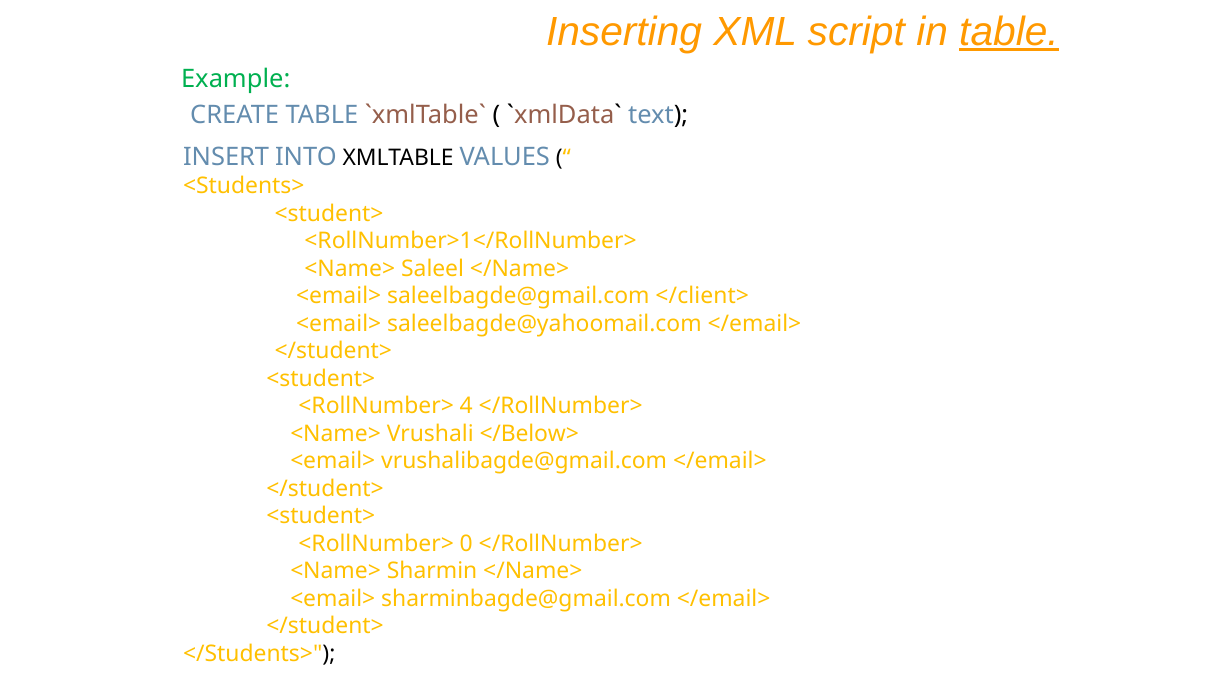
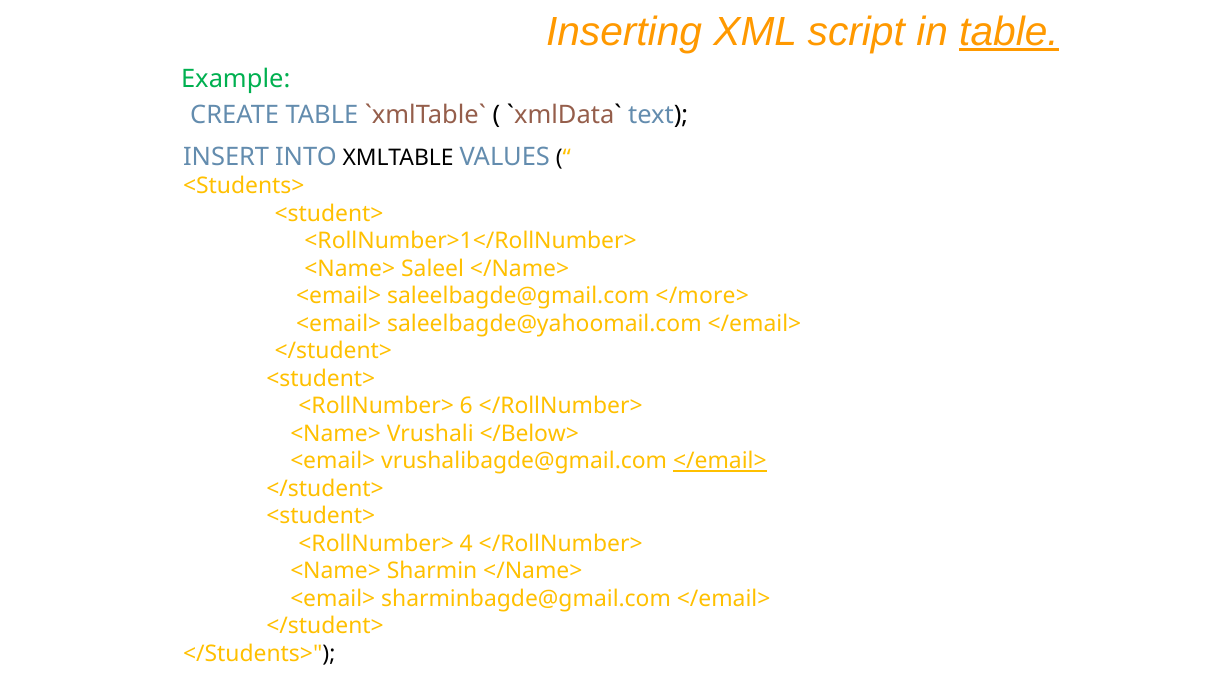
</client>: </client> -> </more> (702, 296)
4: 4 -> 6 (466, 406)
</email> underline: none -> present (720, 461)
0: 0 -> 4 (466, 543)
